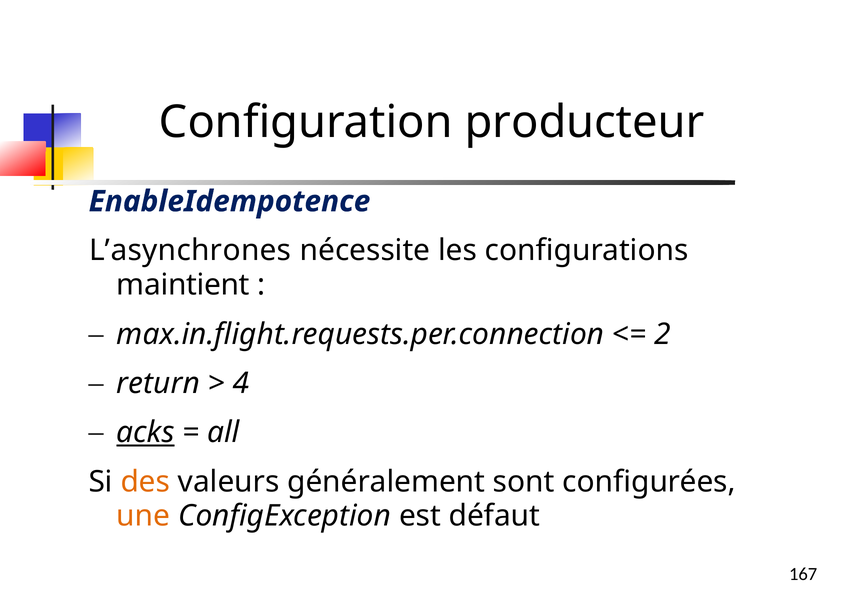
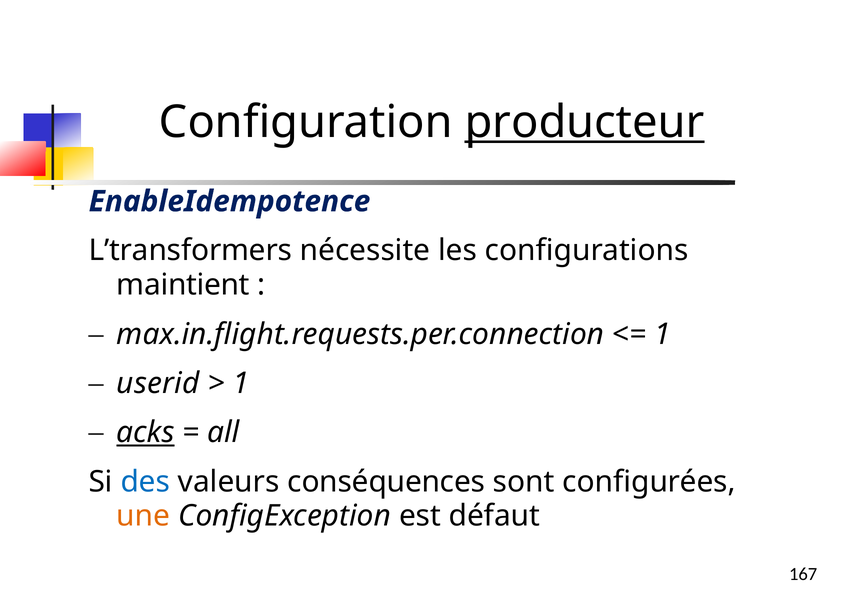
producteur underline: none -> present (585, 122)
L’asynchrones: L’asynchrones -> L’transformers (190, 250)
2: 2 -> 1 (662, 334)
return: return -> userid (158, 383)
4: 4 -> 1 (241, 383)
des colour: orange -> blue (145, 481)
généralement: généralement -> conséquences (386, 481)
